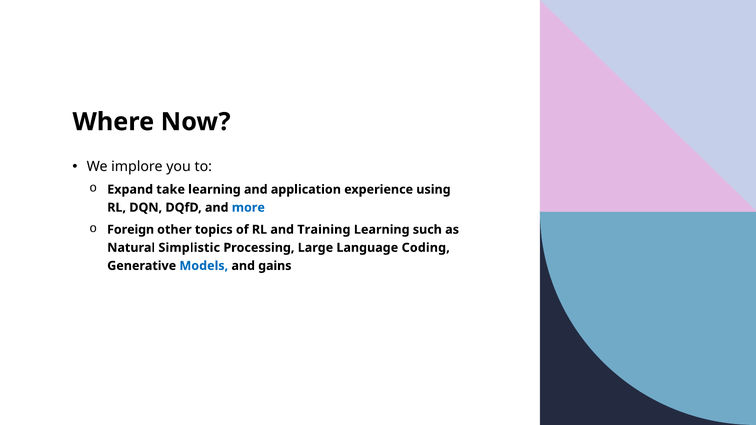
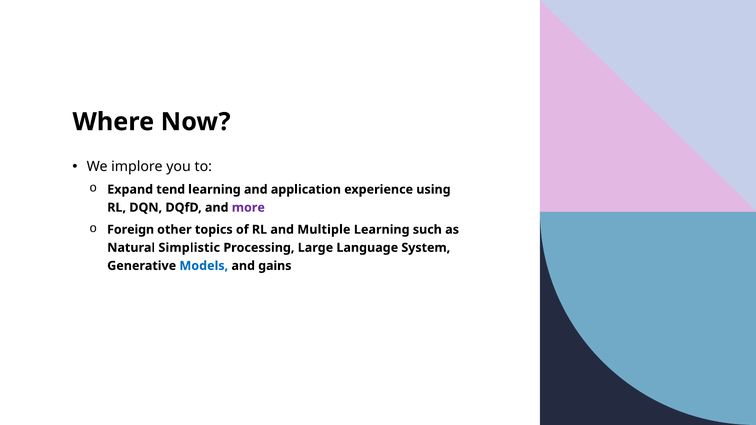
take: take -> tend (171, 190)
more colour: blue -> purple (248, 208)
Training: Training -> Multiple (324, 230)
Coding: Coding -> System (426, 248)
